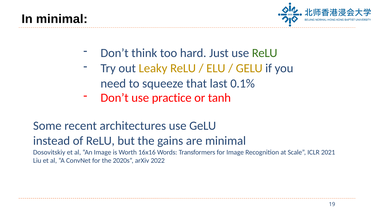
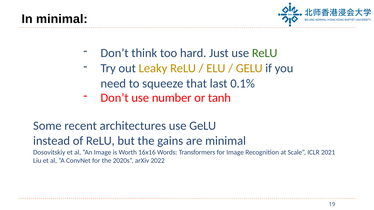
practice: practice -> number (172, 98)
